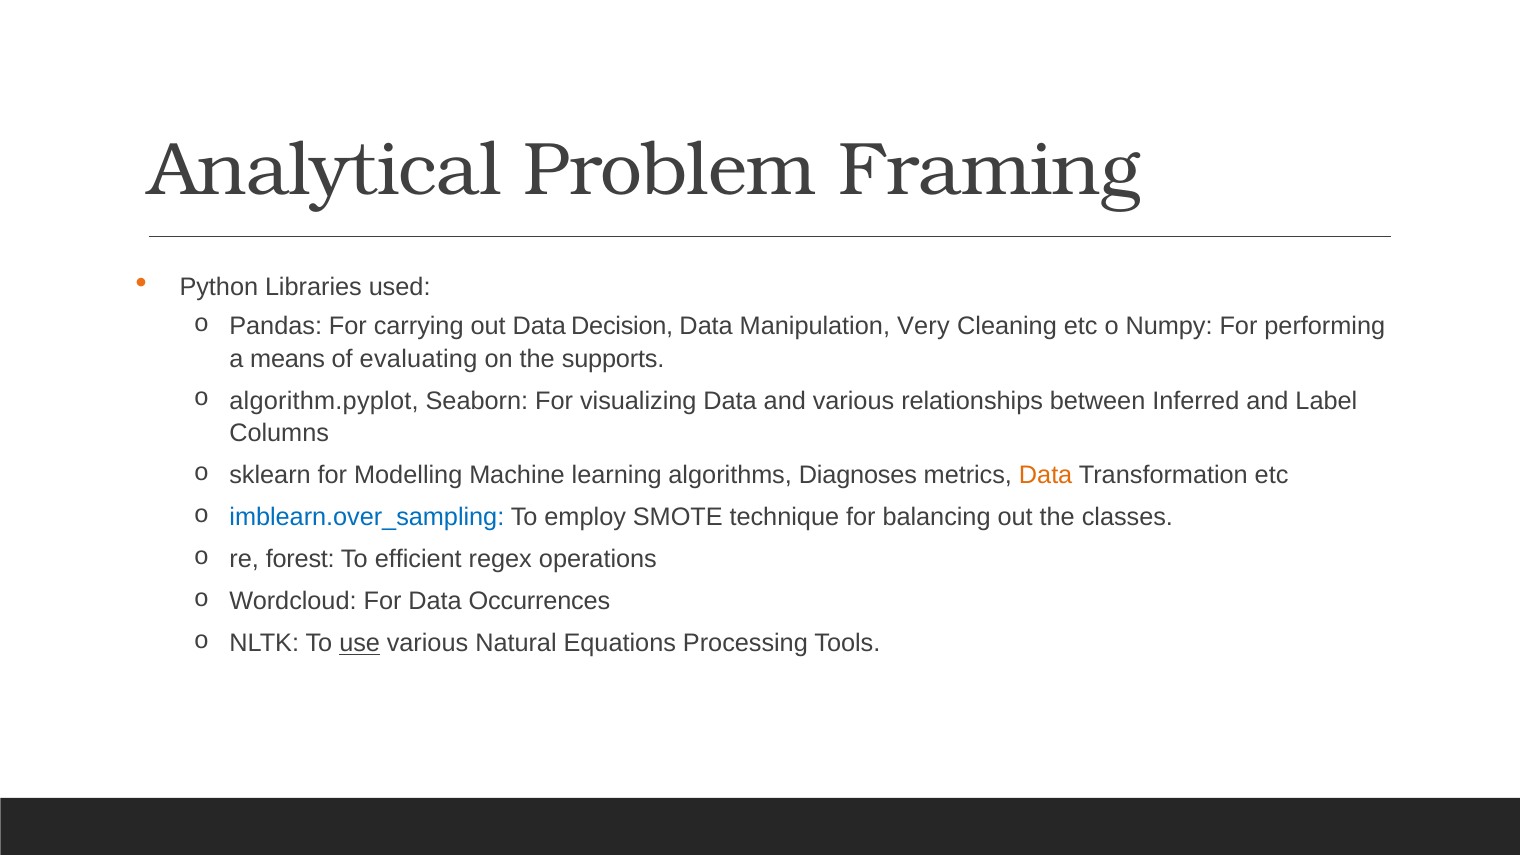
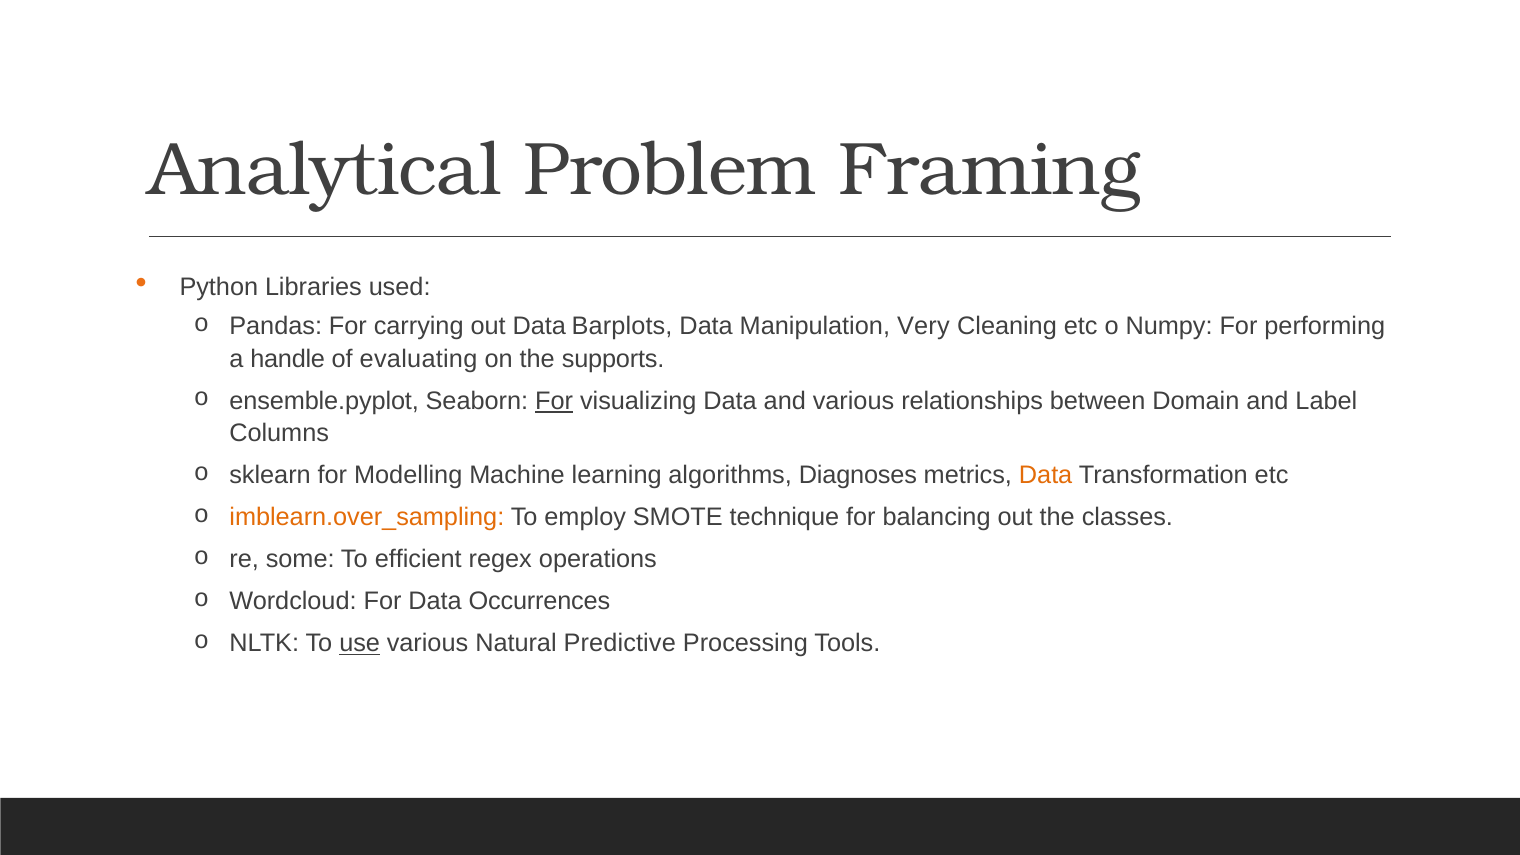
Decision: Decision -> Barplots (622, 326)
means: means -> handle (288, 359)
algorithm.pyplot: algorithm.pyplot -> ensemble.pyplot (324, 401)
For underline: none -> present (554, 401)
Inferred: Inferred -> Domain (1196, 401)
imblearn.over_sampling colour: blue -> orange (367, 517)
forest: forest -> some (300, 559)
Equations: Equations -> Predictive (620, 644)
